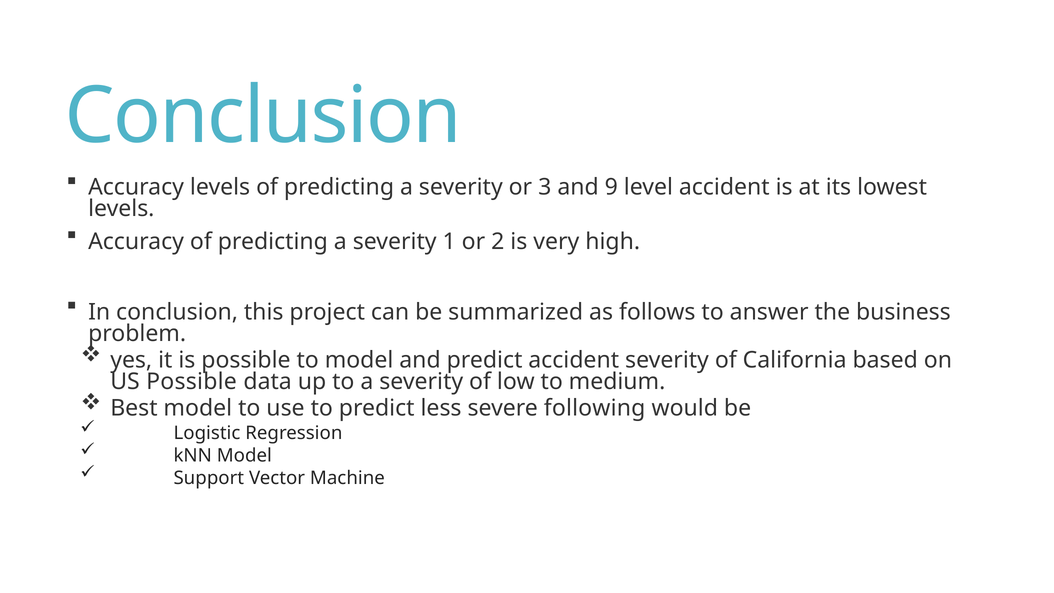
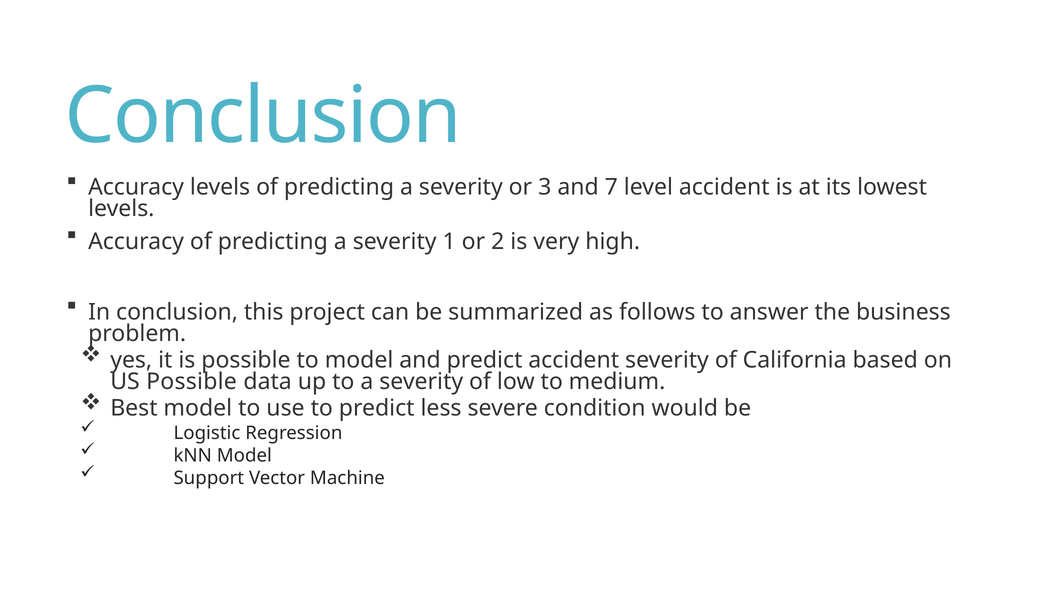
9: 9 -> 7 (611, 187)
following: following -> condition (595, 408)
